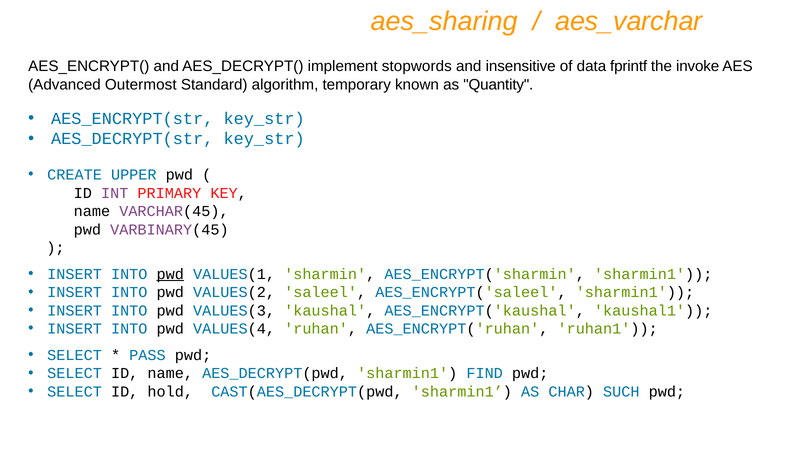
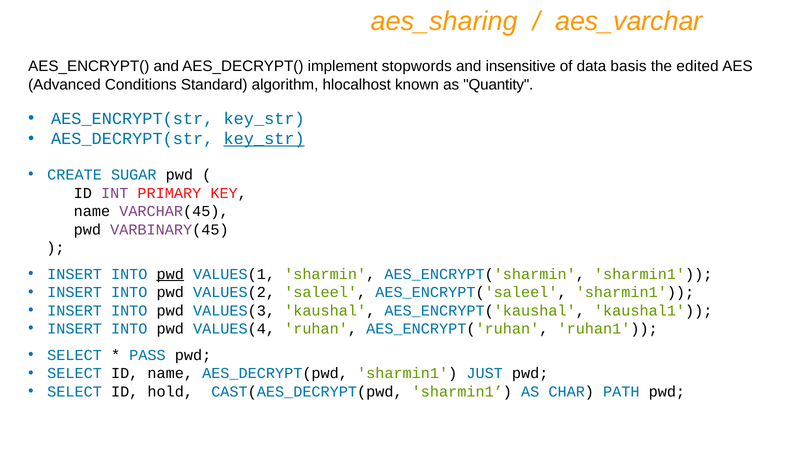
fprintf: fprintf -> basis (628, 66)
invoke: invoke -> edited (698, 66)
Outermost: Outermost -> Conditions (141, 85)
temporary: temporary -> hlocalhost (357, 85)
key_str underline: none -> present (264, 139)
UPPER: UPPER -> SUGAR (134, 175)
FIND: FIND -> JUST (485, 373)
SUCH: SUCH -> PATH (621, 391)
